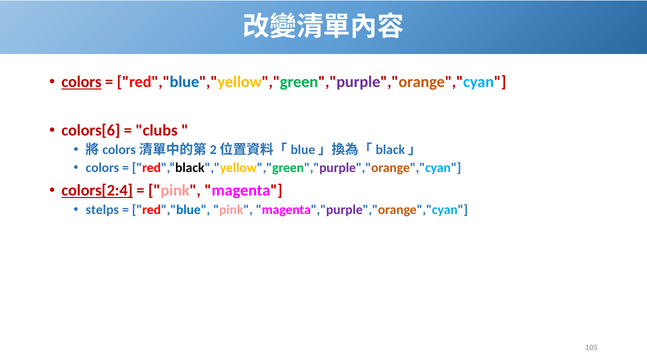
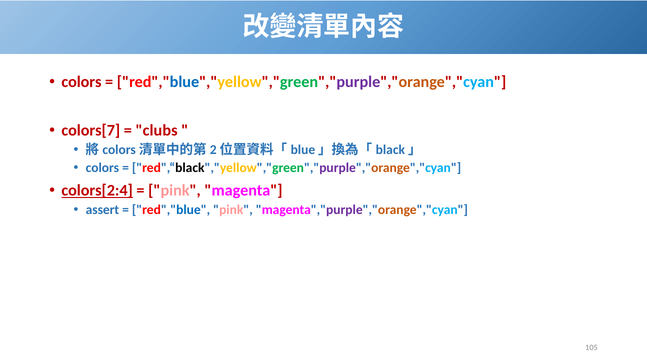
colors underline: present -> none (81, 82)
colors[6: colors[6 -> colors[7 (91, 131)
stelps: stelps -> assert (102, 210)
